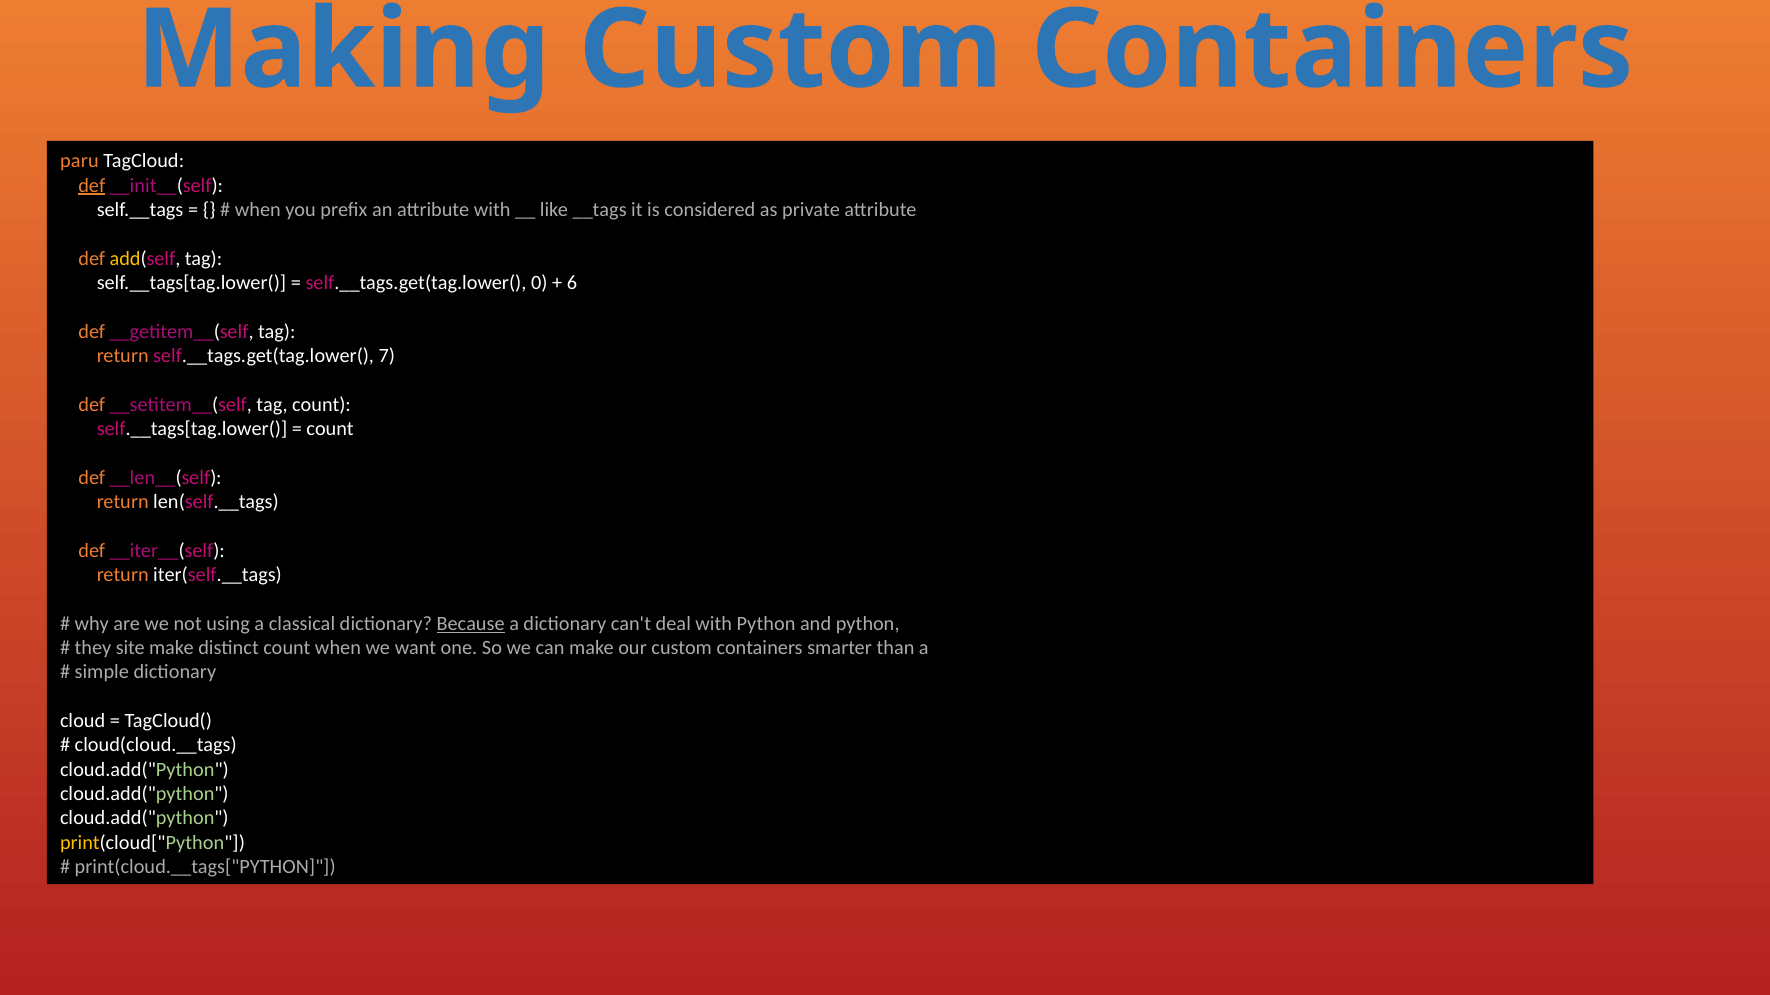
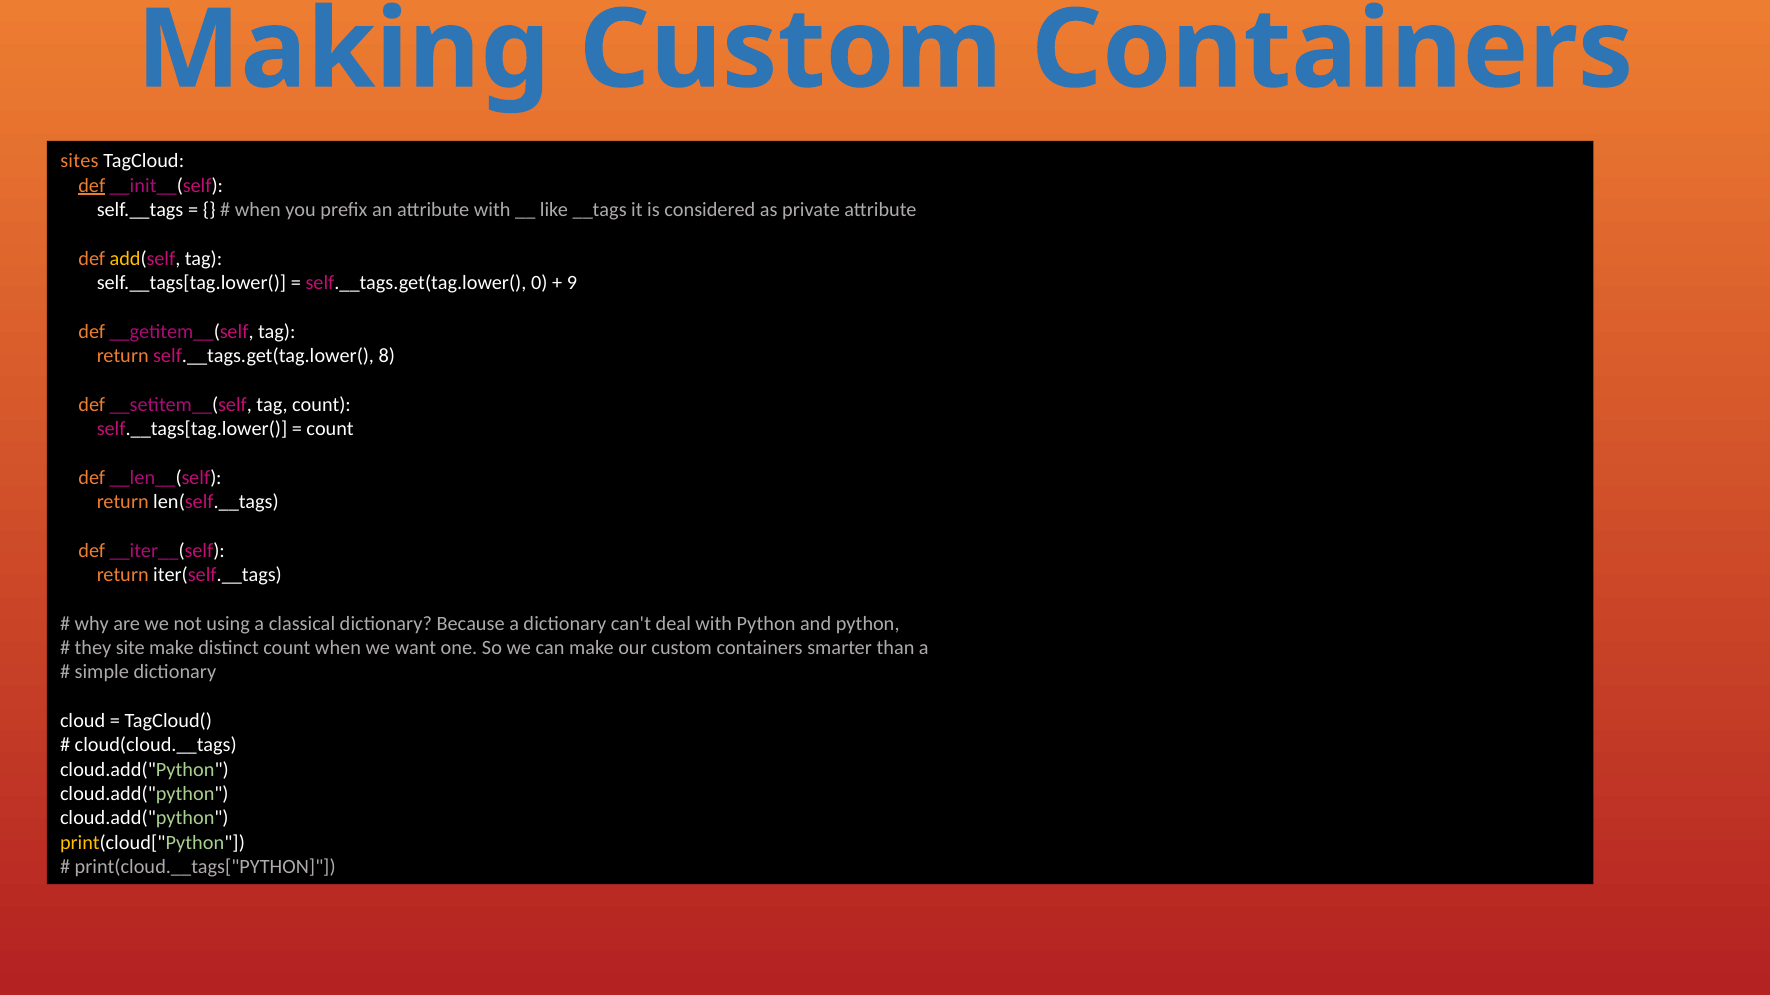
paru: paru -> sites (79, 161)
6: 6 -> 9 (572, 283)
7: 7 -> 8 (387, 356)
Because underline: present -> none (471, 624)
